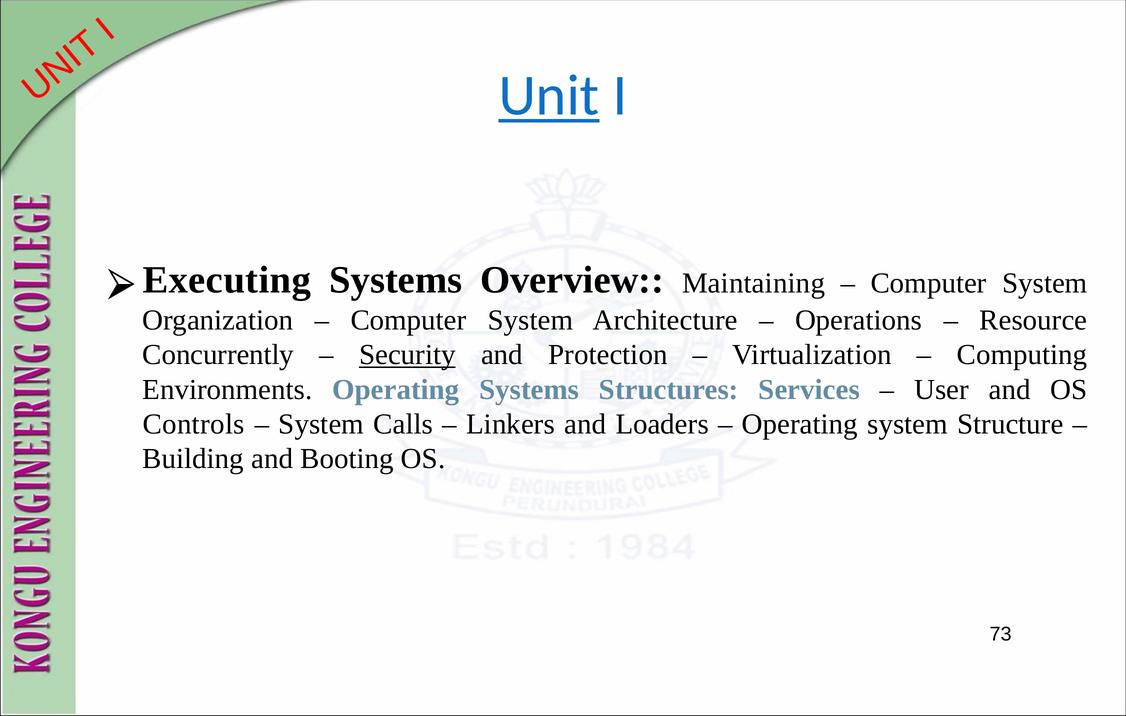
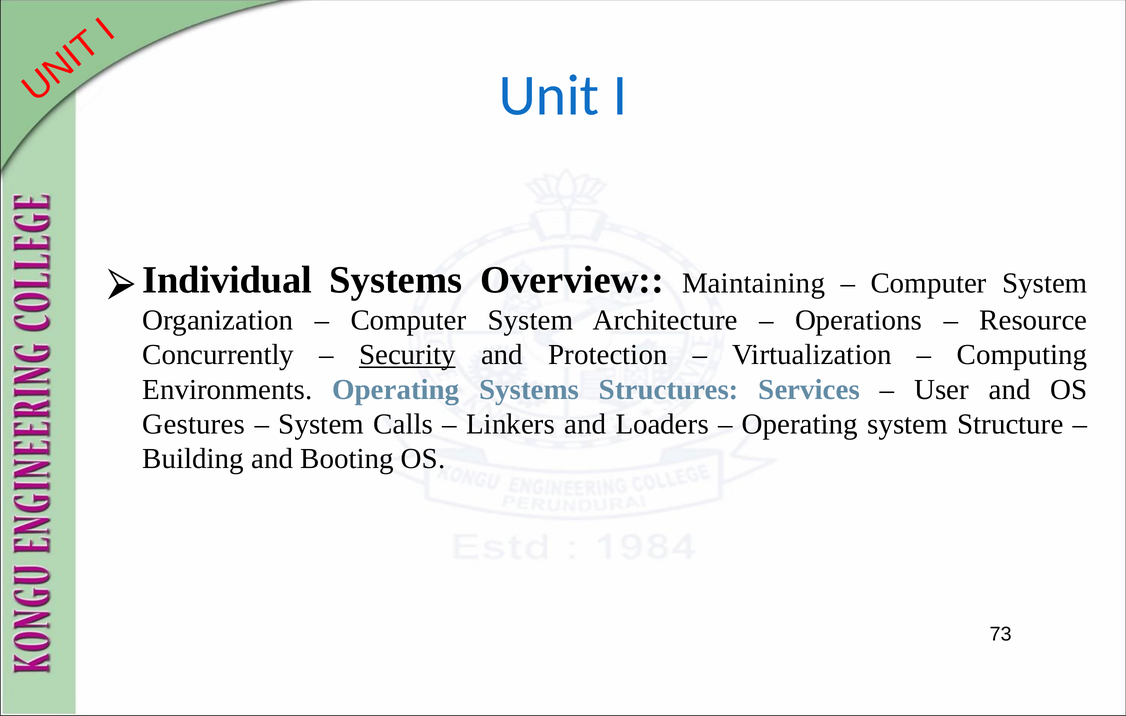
Unit underline: present -> none (549, 96)
Executing: Executing -> Individual (227, 280)
Controls: Controls -> Gestures (194, 425)
